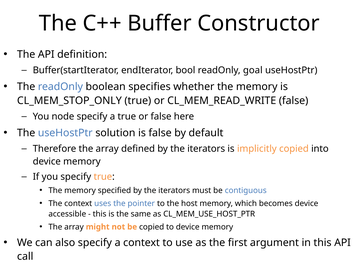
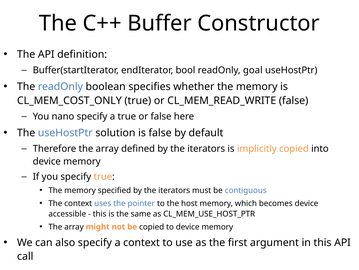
CL_MEM_STOP_ONLY: CL_MEM_STOP_ONLY -> CL_MEM_COST_ONLY (69, 100)
node: node -> nano (63, 116)
